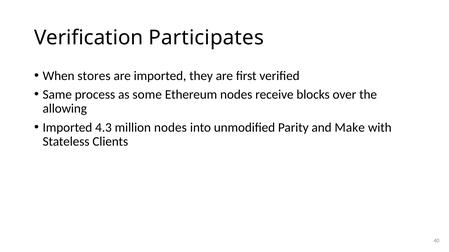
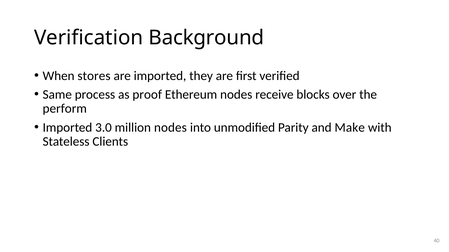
Participates: Participates -> Background (206, 38)
some: some -> proof (147, 95)
allowing: allowing -> perform (65, 109)
4.3: 4.3 -> 3.0 (103, 128)
